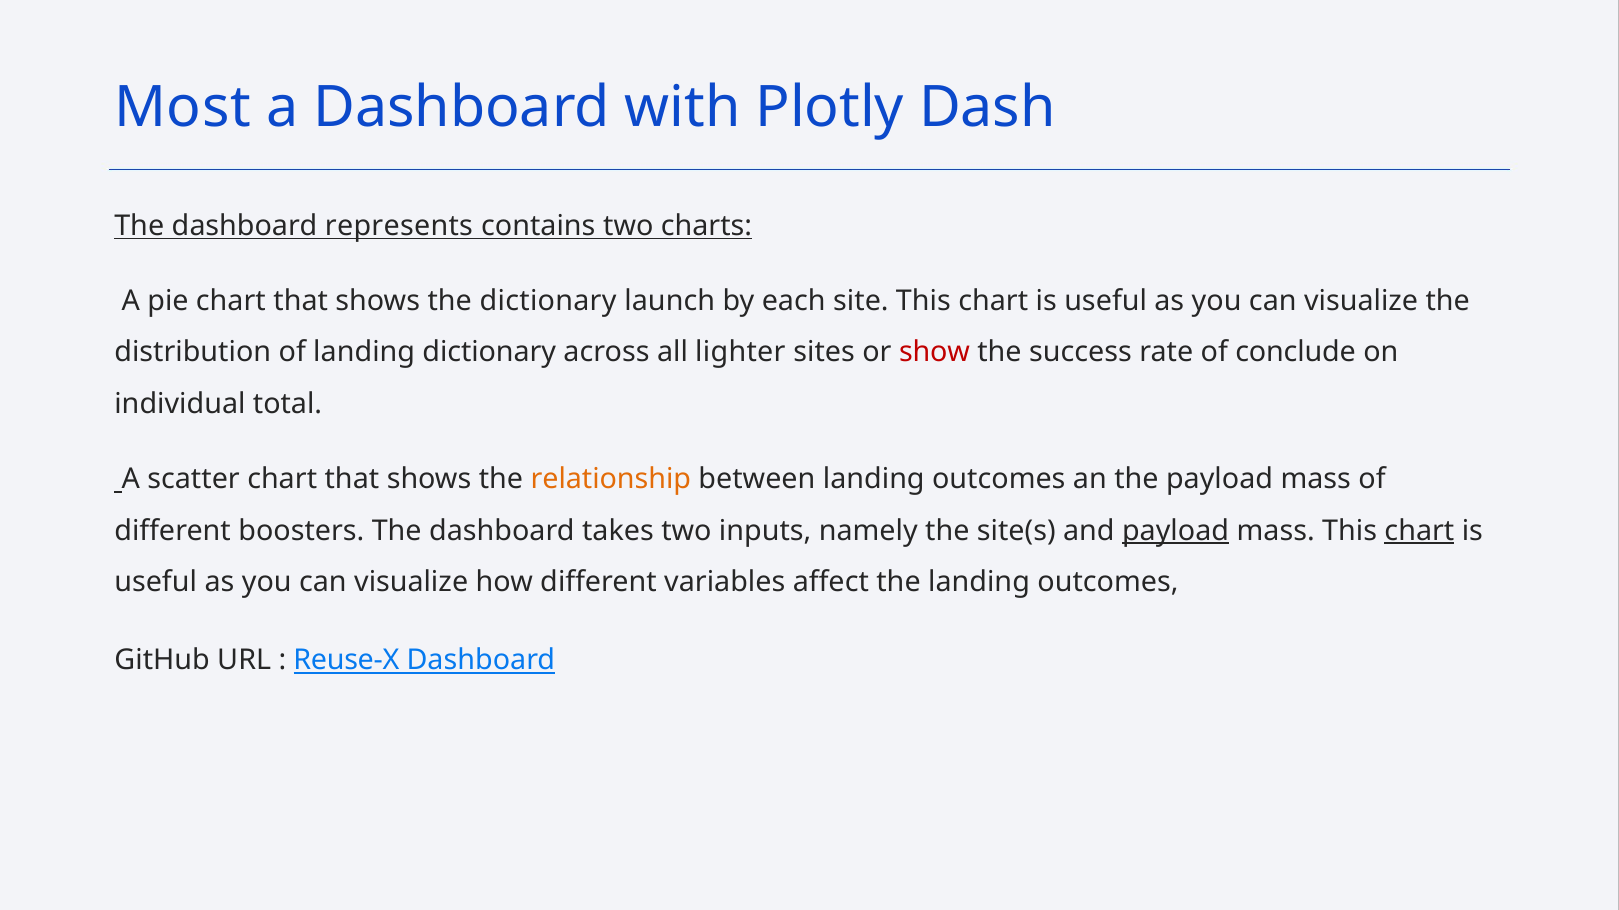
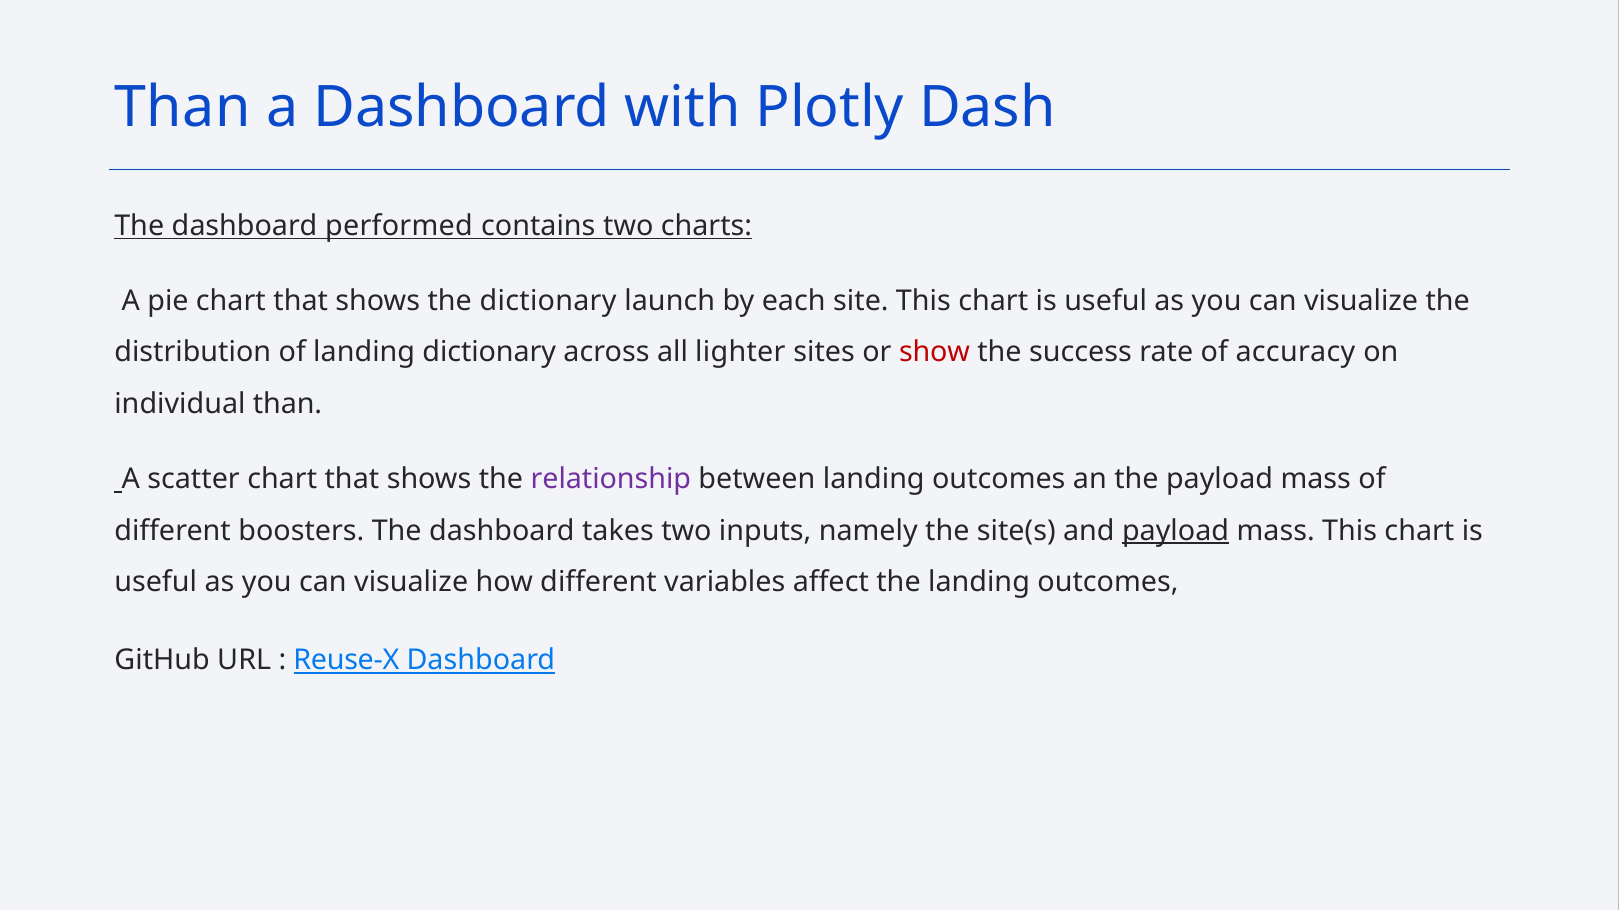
Most: Most -> Than (183, 108)
represents: represents -> performed (399, 226)
conclude: conclude -> accuracy (1295, 353)
individual total: total -> than (288, 404)
relationship colour: orange -> purple (611, 480)
chart underline: present -> none (1419, 531)
